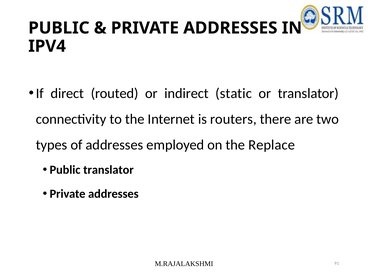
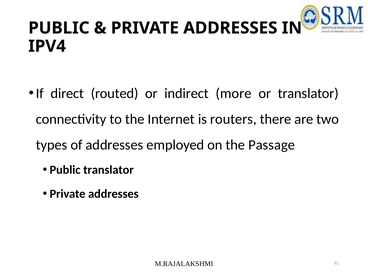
static: static -> more (234, 93)
Replace: Replace -> Passage (272, 145)
